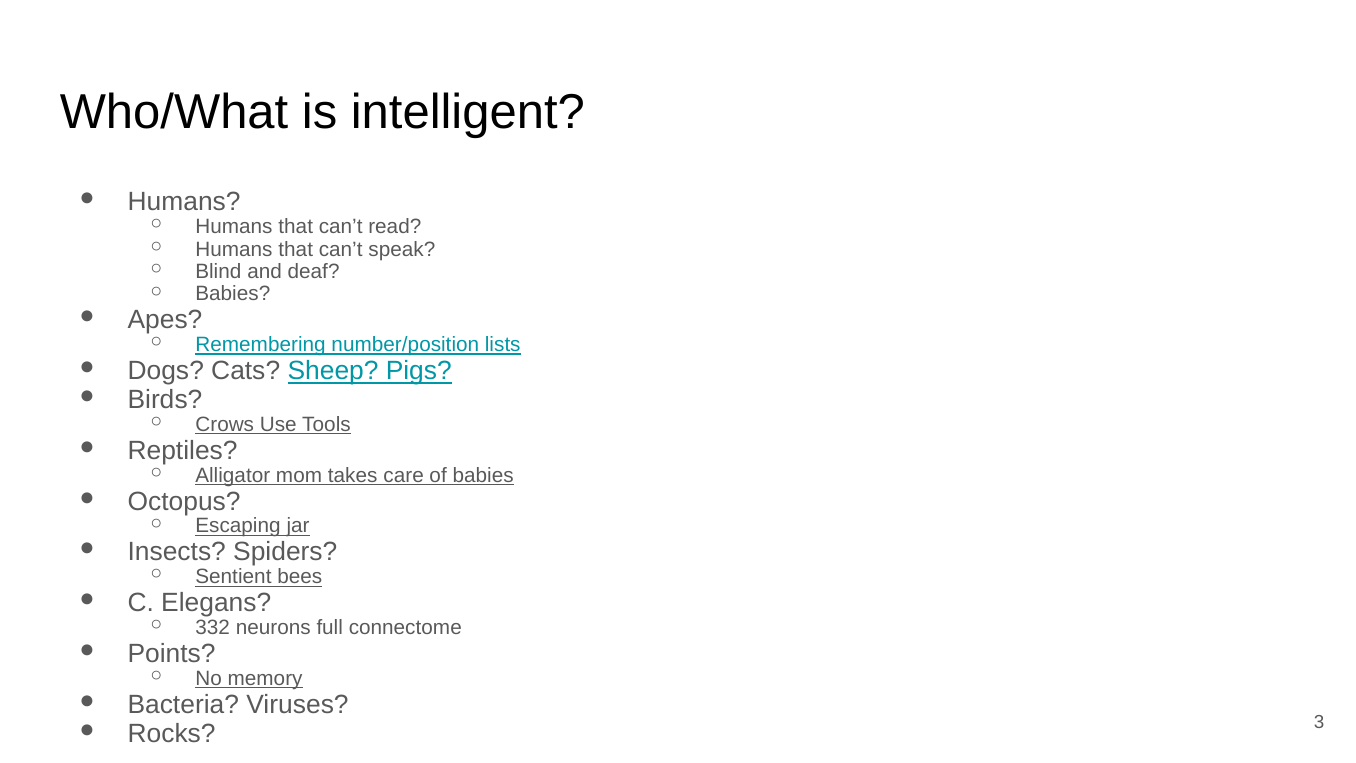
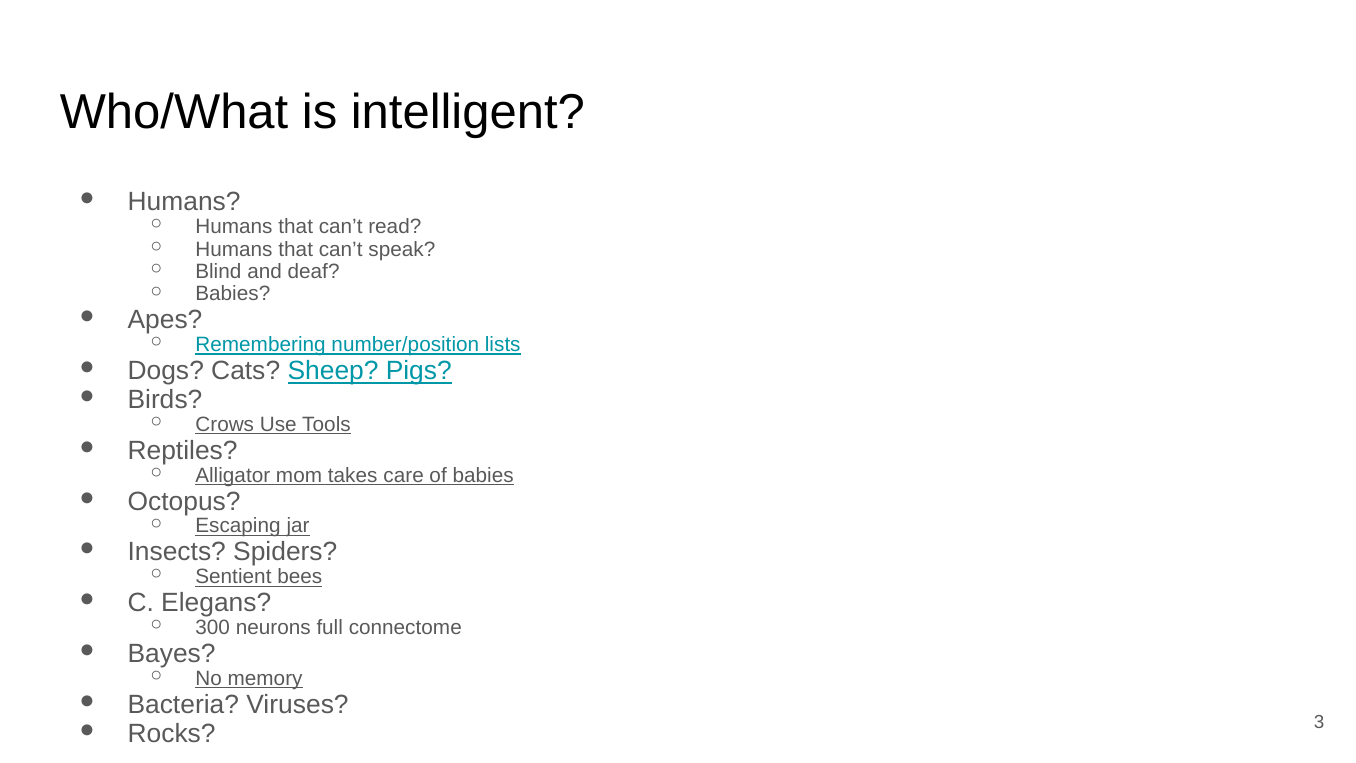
332: 332 -> 300 (213, 628)
Points: Points -> Bayes (172, 654)
